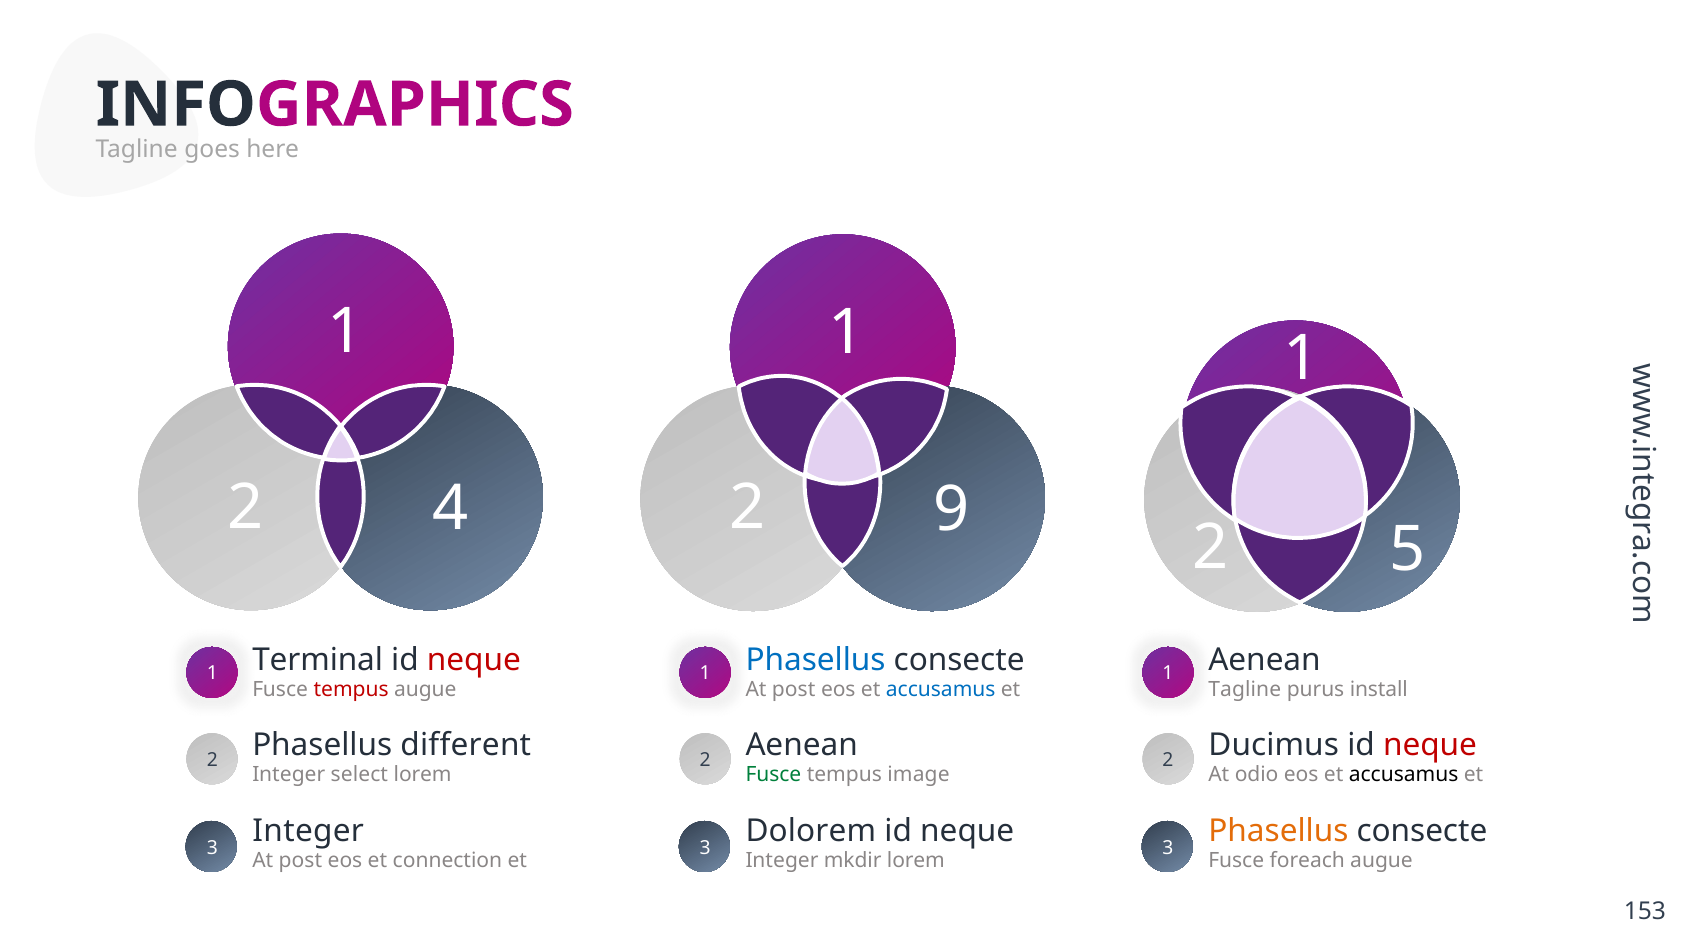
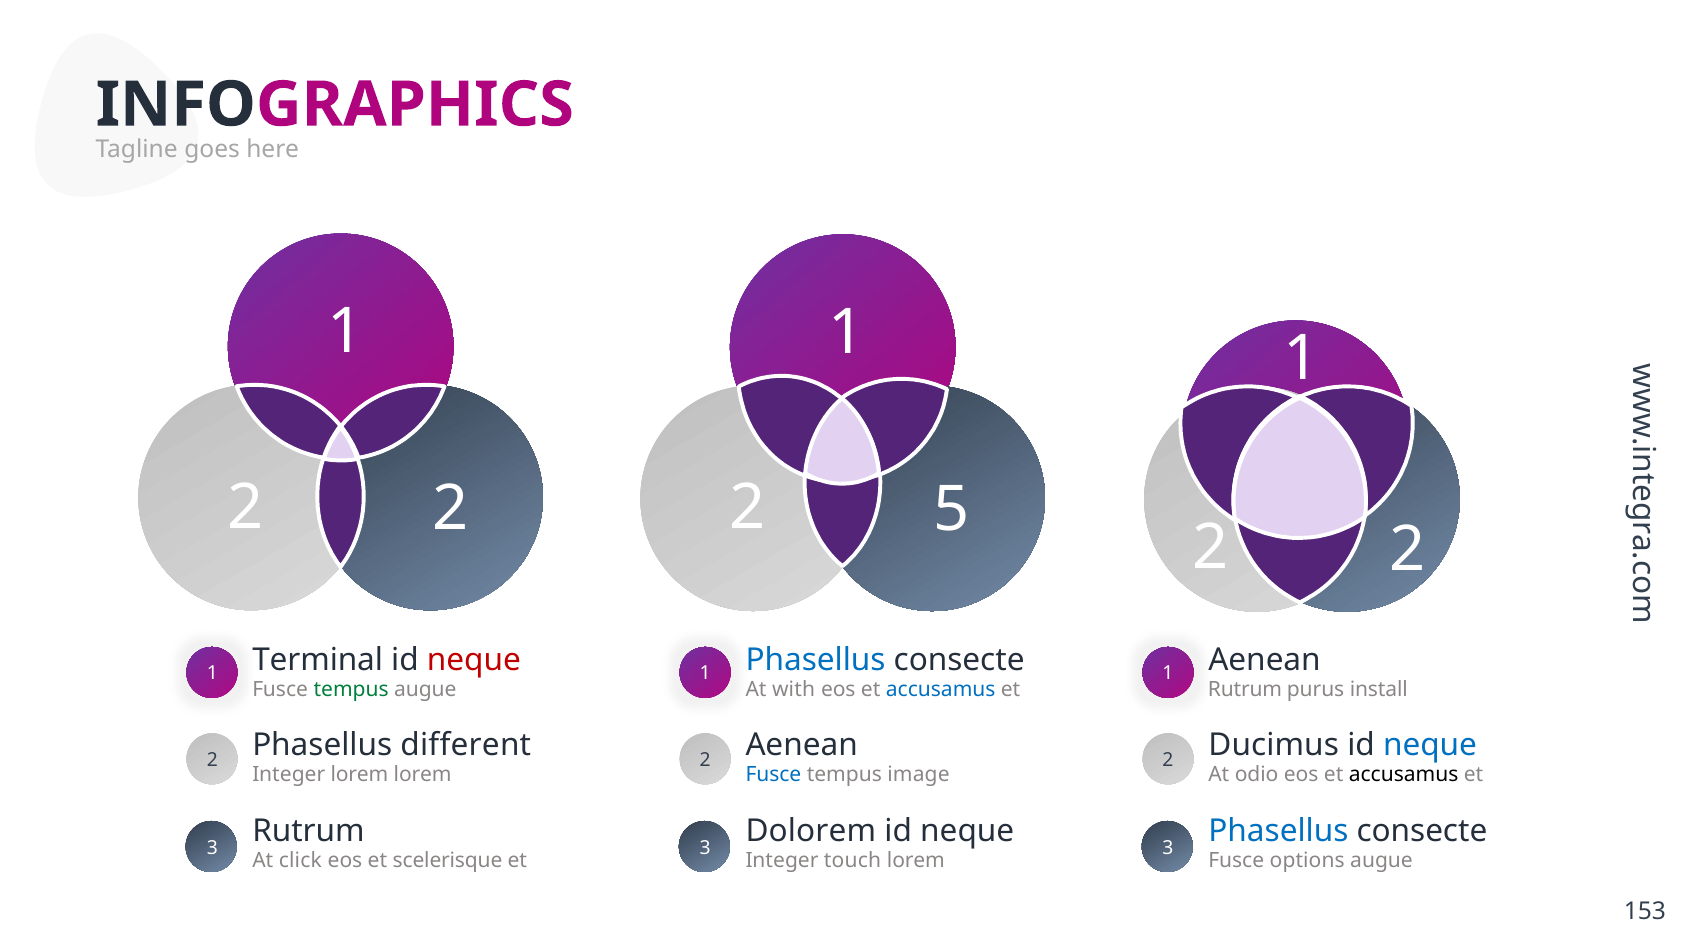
4: 4 -> 2 (450, 509)
9: 9 -> 5 (952, 509)
5: 5 -> 2 (1408, 550)
tempus colour: red -> green (351, 690)
post: post -> with (794, 690)
Tagline: Tagline -> Rutrum (1245, 690)
neque colour: red -> blue (1430, 745)
Integer select: select -> lorem (359, 775)
Fusce colour: green -> blue (773, 775)
Integer: Integer -> Rutrum (308, 831)
Phasellus colour: orange -> blue (1278, 831)
post: post -> click (300, 861)
connection: connection -> scelerisque (448, 861)
mkdir: mkdir -> touch (853, 861)
foreach: foreach -> options (1307, 861)
